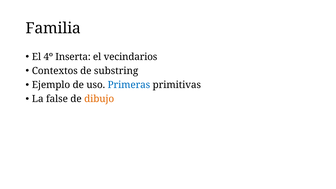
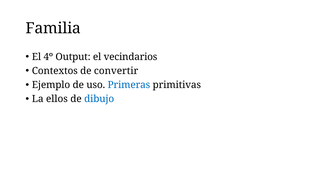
Inserta: Inserta -> Output (73, 57)
substring: substring -> convertir (116, 71)
false: false -> ellos (57, 99)
dibujo colour: orange -> blue (99, 99)
